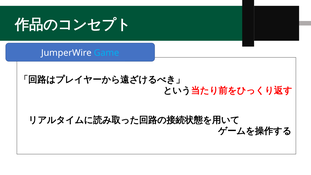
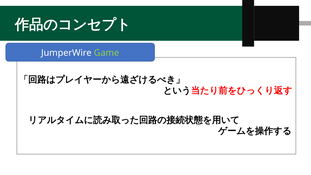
Game colour: light blue -> light green (106, 53)
